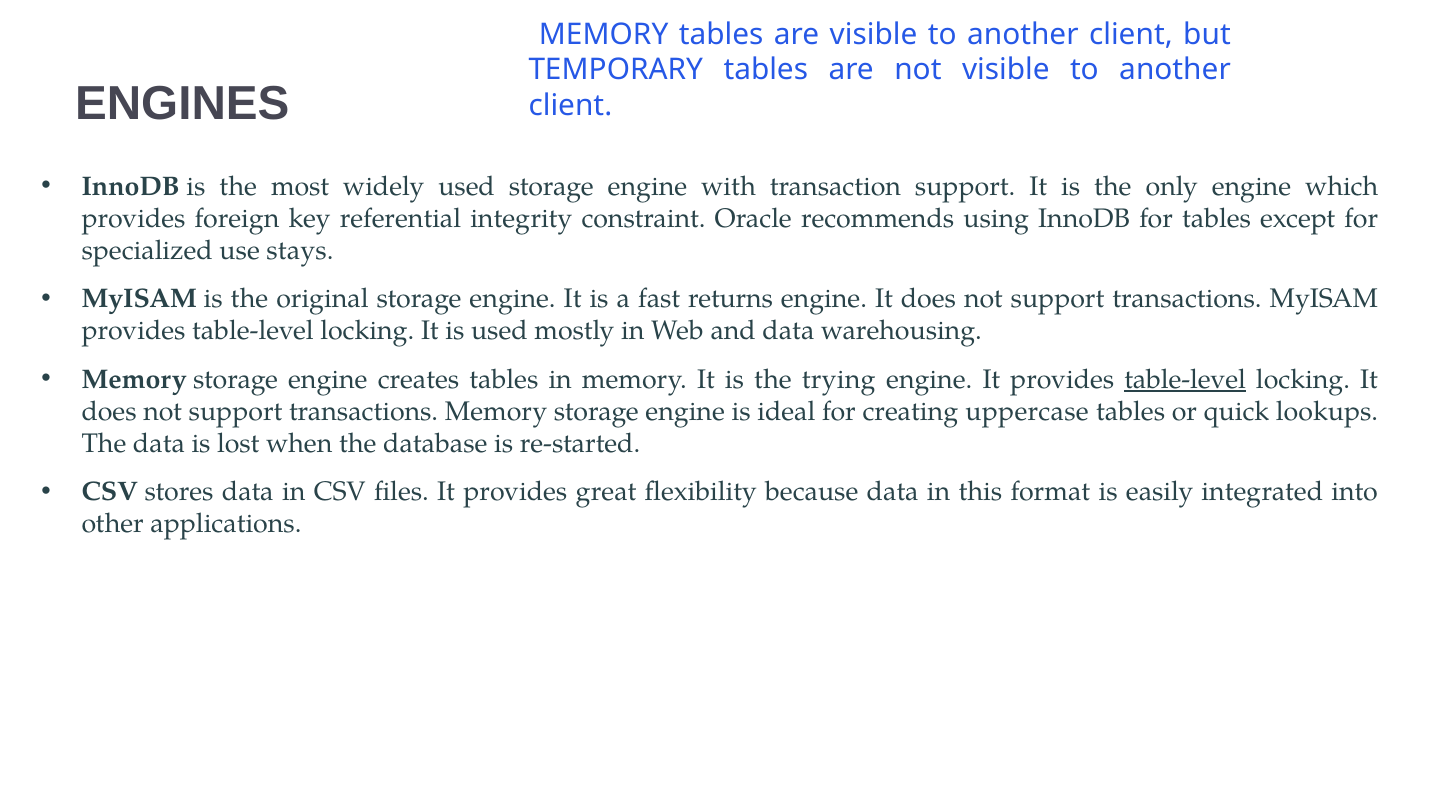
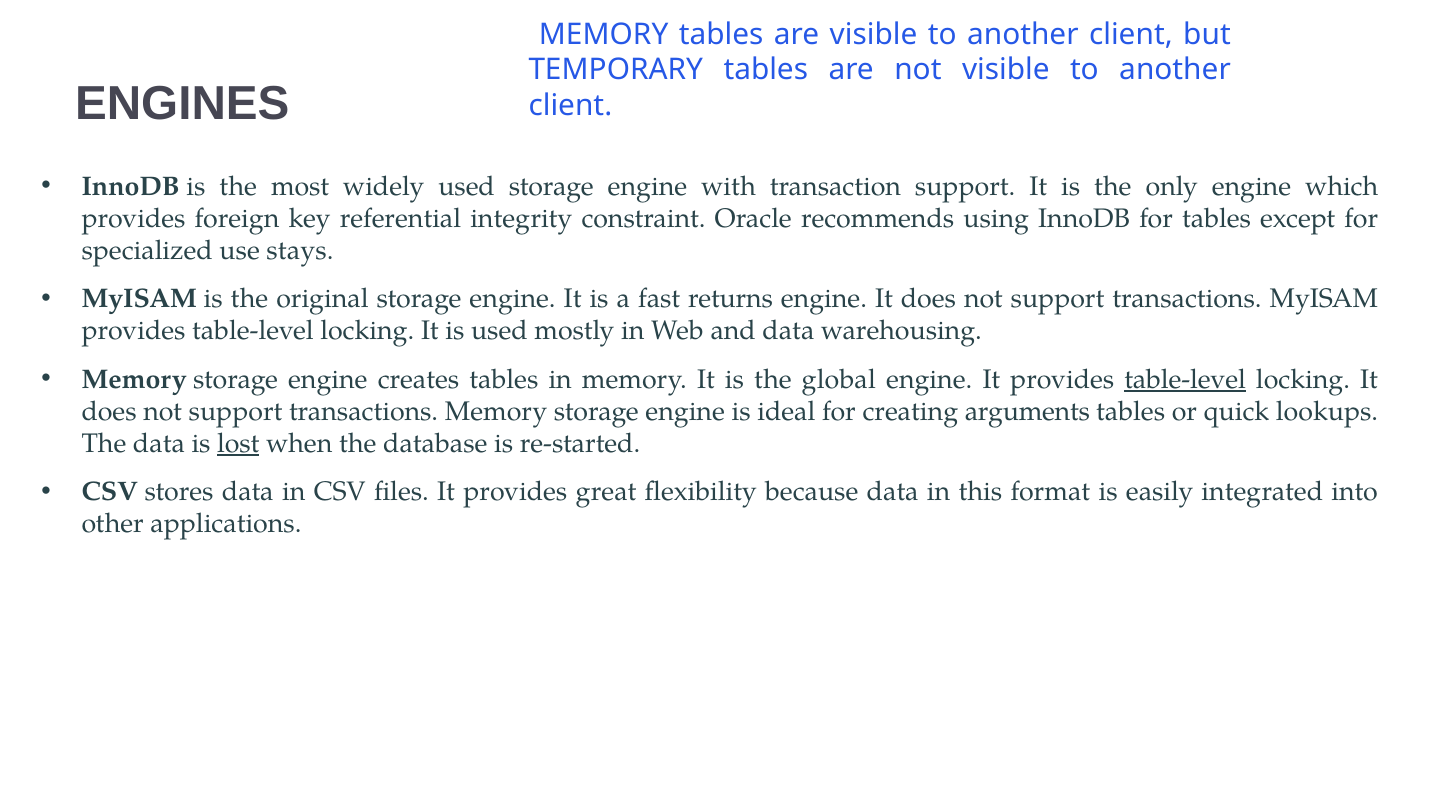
trying: trying -> global (839, 379)
uppercase: uppercase -> arguments (1027, 411)
lost underline: none -> present (238, 444)
